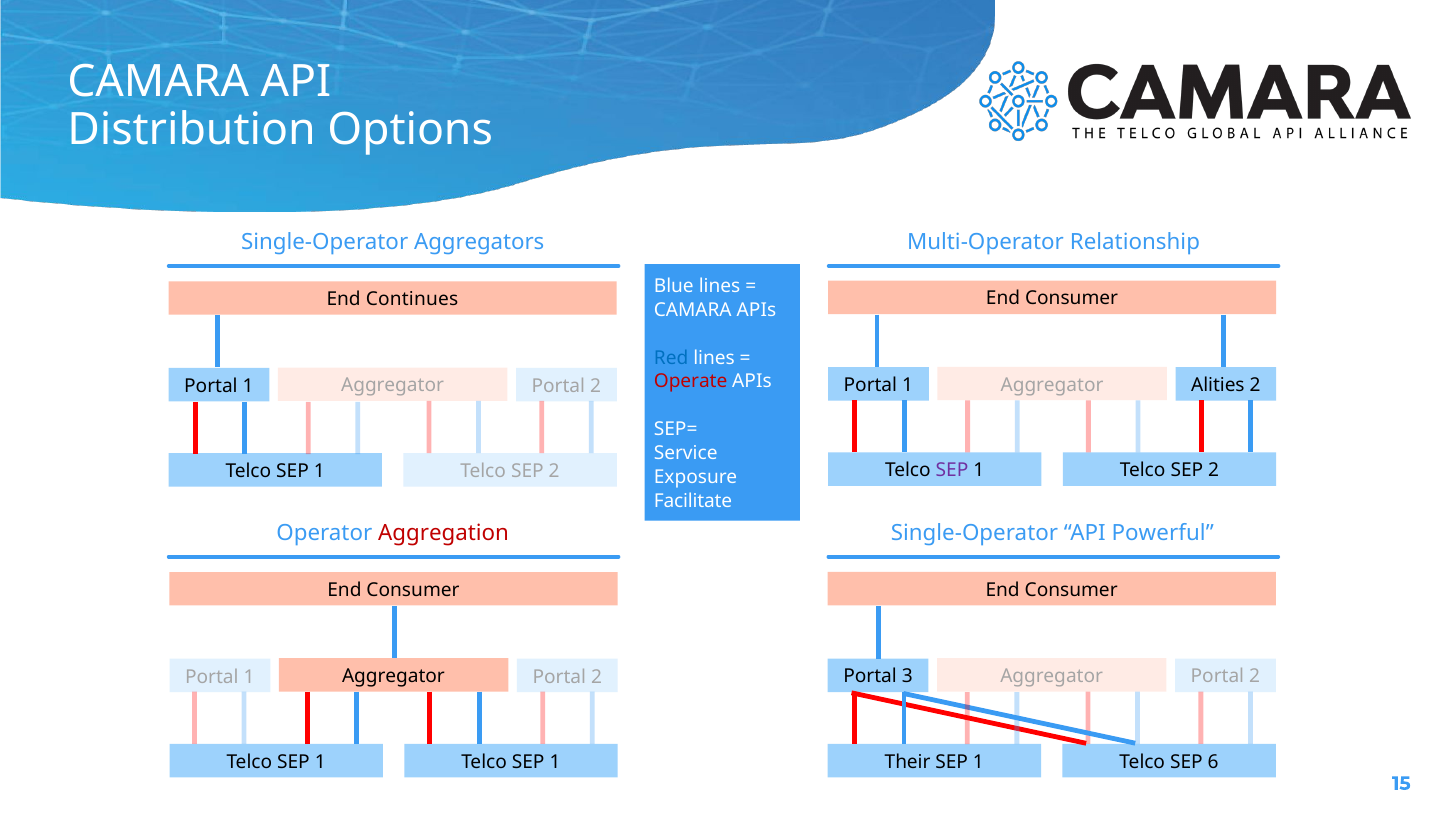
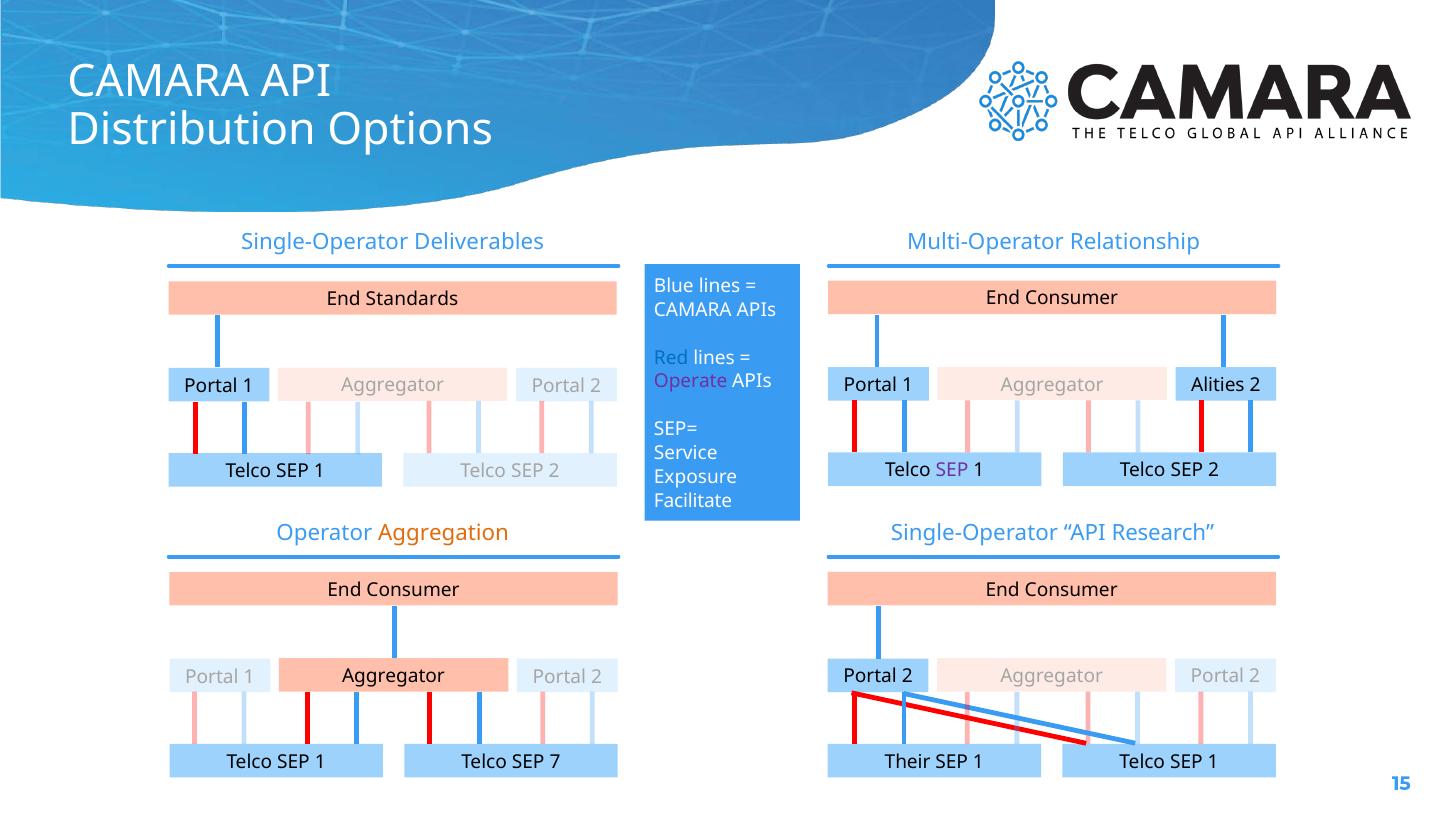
Aggregators: Aggregators -> Deliverables (479, 243)
Continues: Continues -> Standards (412, 299)
Operate colour: red -> purple (691, 382)
Aggregation colour: red -> orange (444, 533)
Powerful: Powerful -> Research (1163, 533)
3: 3 -> 2 (907, 677)
6: 6 -> 1 (1213, 762)
1: 1 -> 7 (555, 762)
